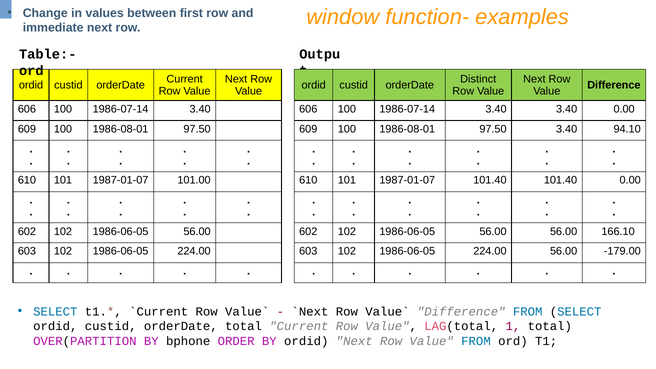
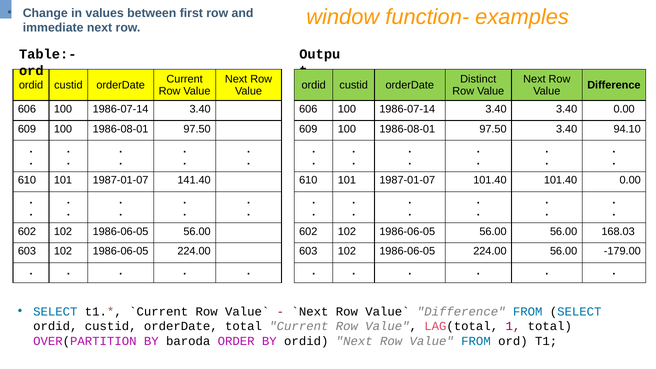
101.00: 101.00 -> 141.40 (194, 180)
166.10: 166.10 -> 168.03 (618, 231)
bphone: bphone -> baroda (188, 341)
